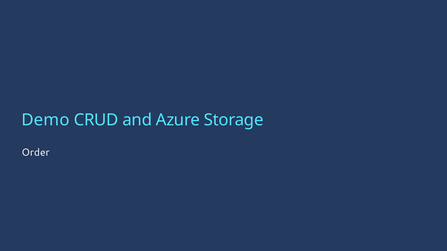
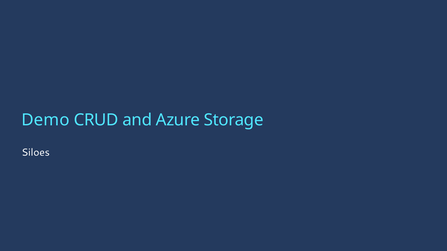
Order: Order -> Siloes (36, 153)
